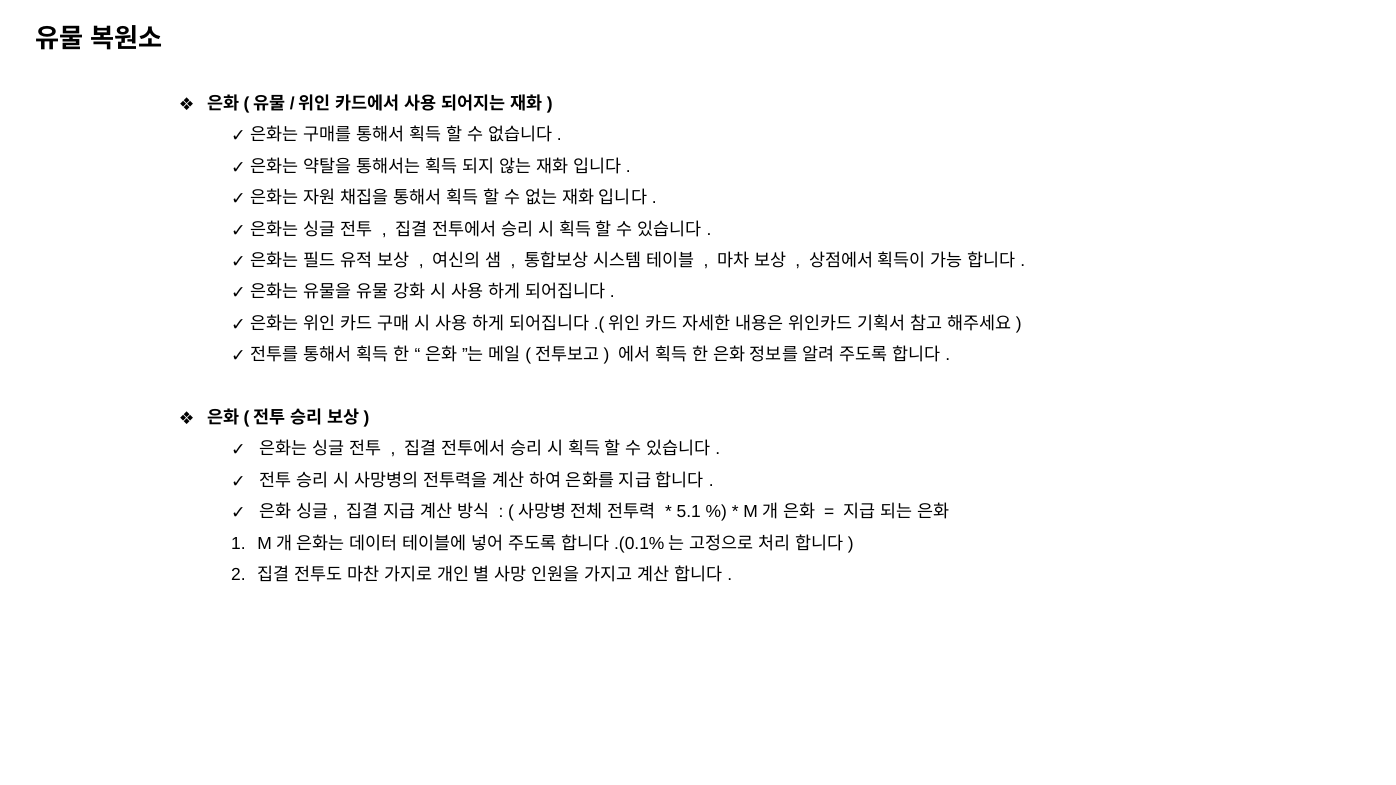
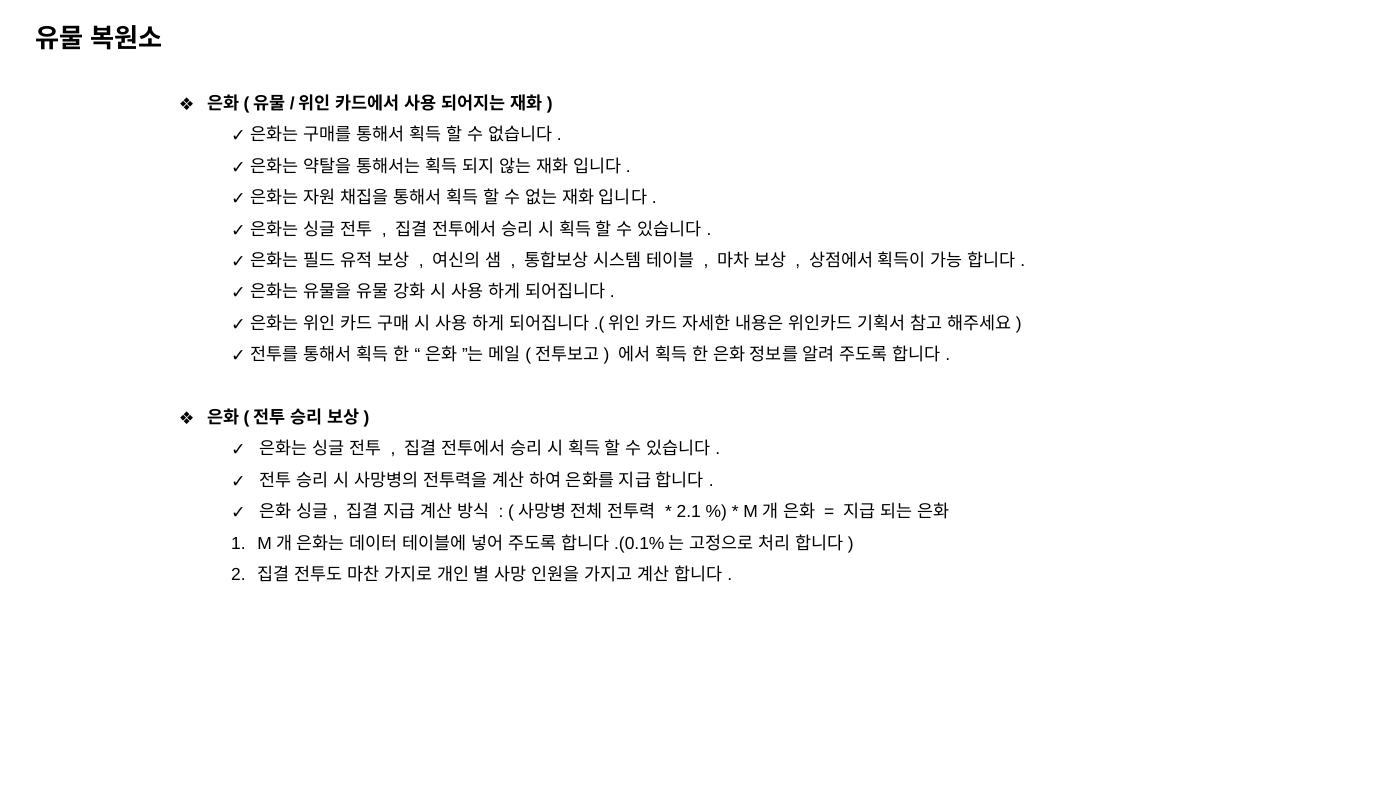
5.1: 5.1 -> 2.1 (689, 512)
